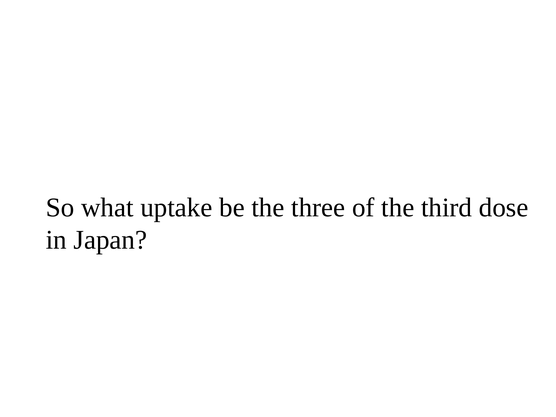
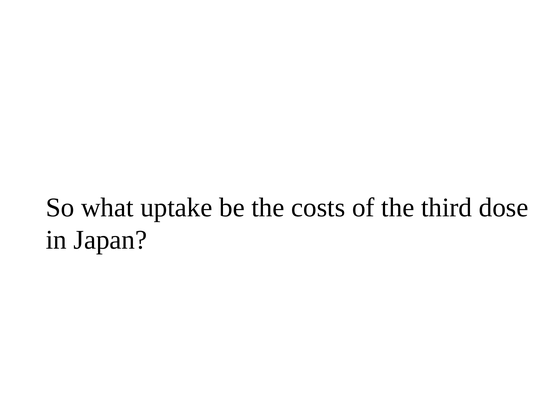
three: three -> costs (318, 207)
